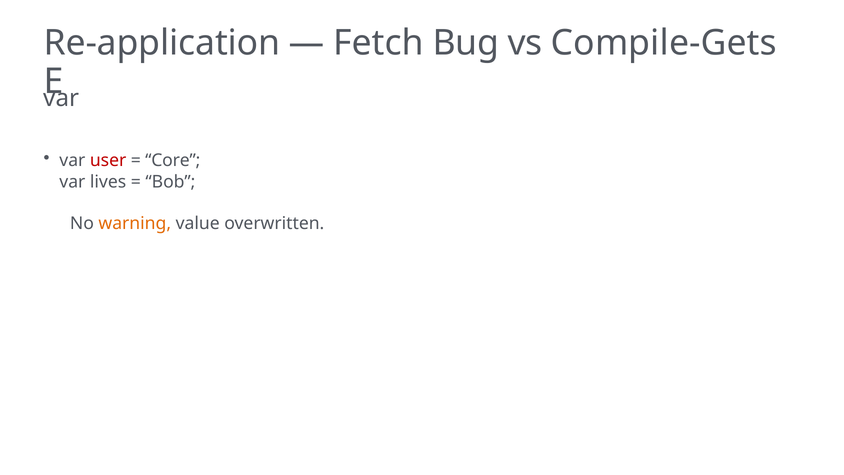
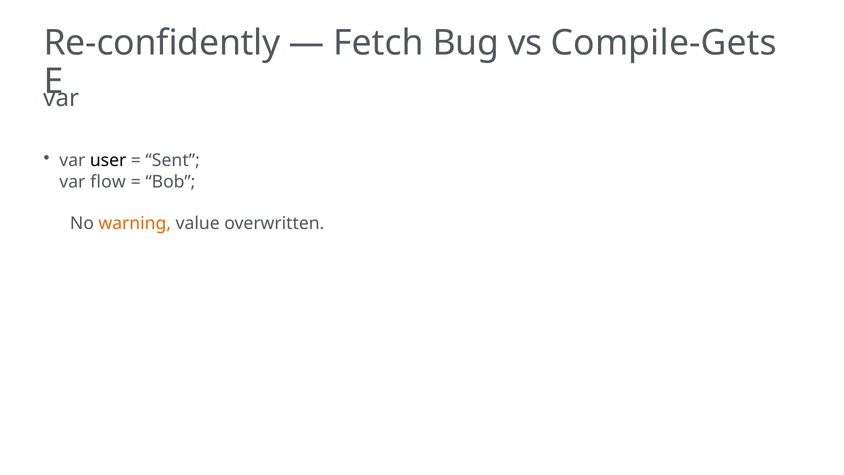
Re-application: Re-application -> Re-confidently (162, 43)
user colour: red -> black (108, 161)
Core: Core -> Sent (173, 161)
lives: lives -> flow (108, 182)
